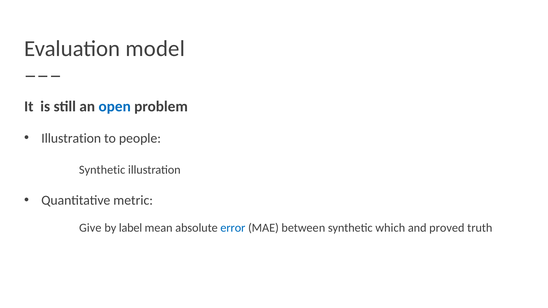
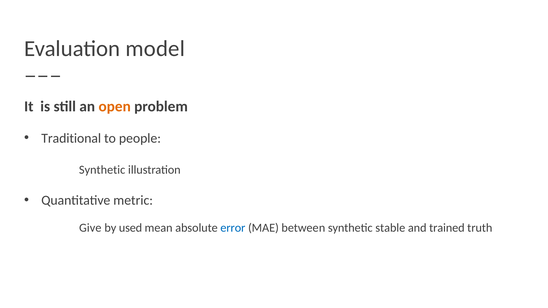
open colour: blue -> orange (115, 106)
Illustration: Illustration -> Traditional (71, 138)
label: label -> used (131, 228)
which: which -> stable (390, 228)
proved: proved -> trained (447, 228)
